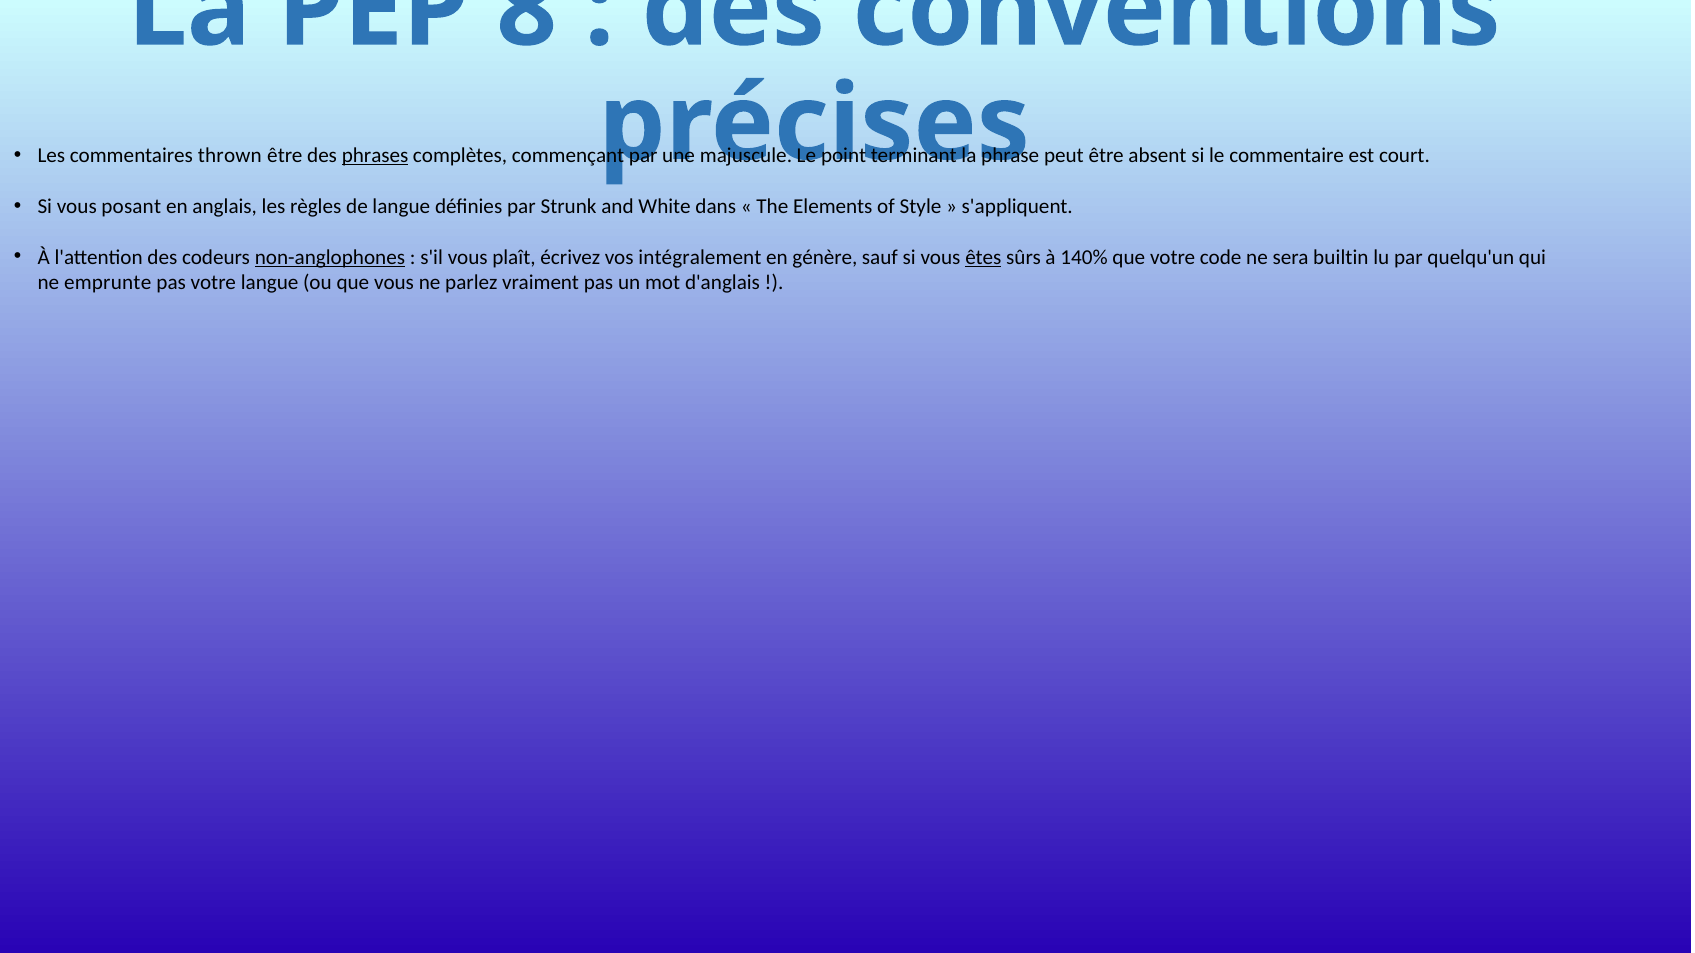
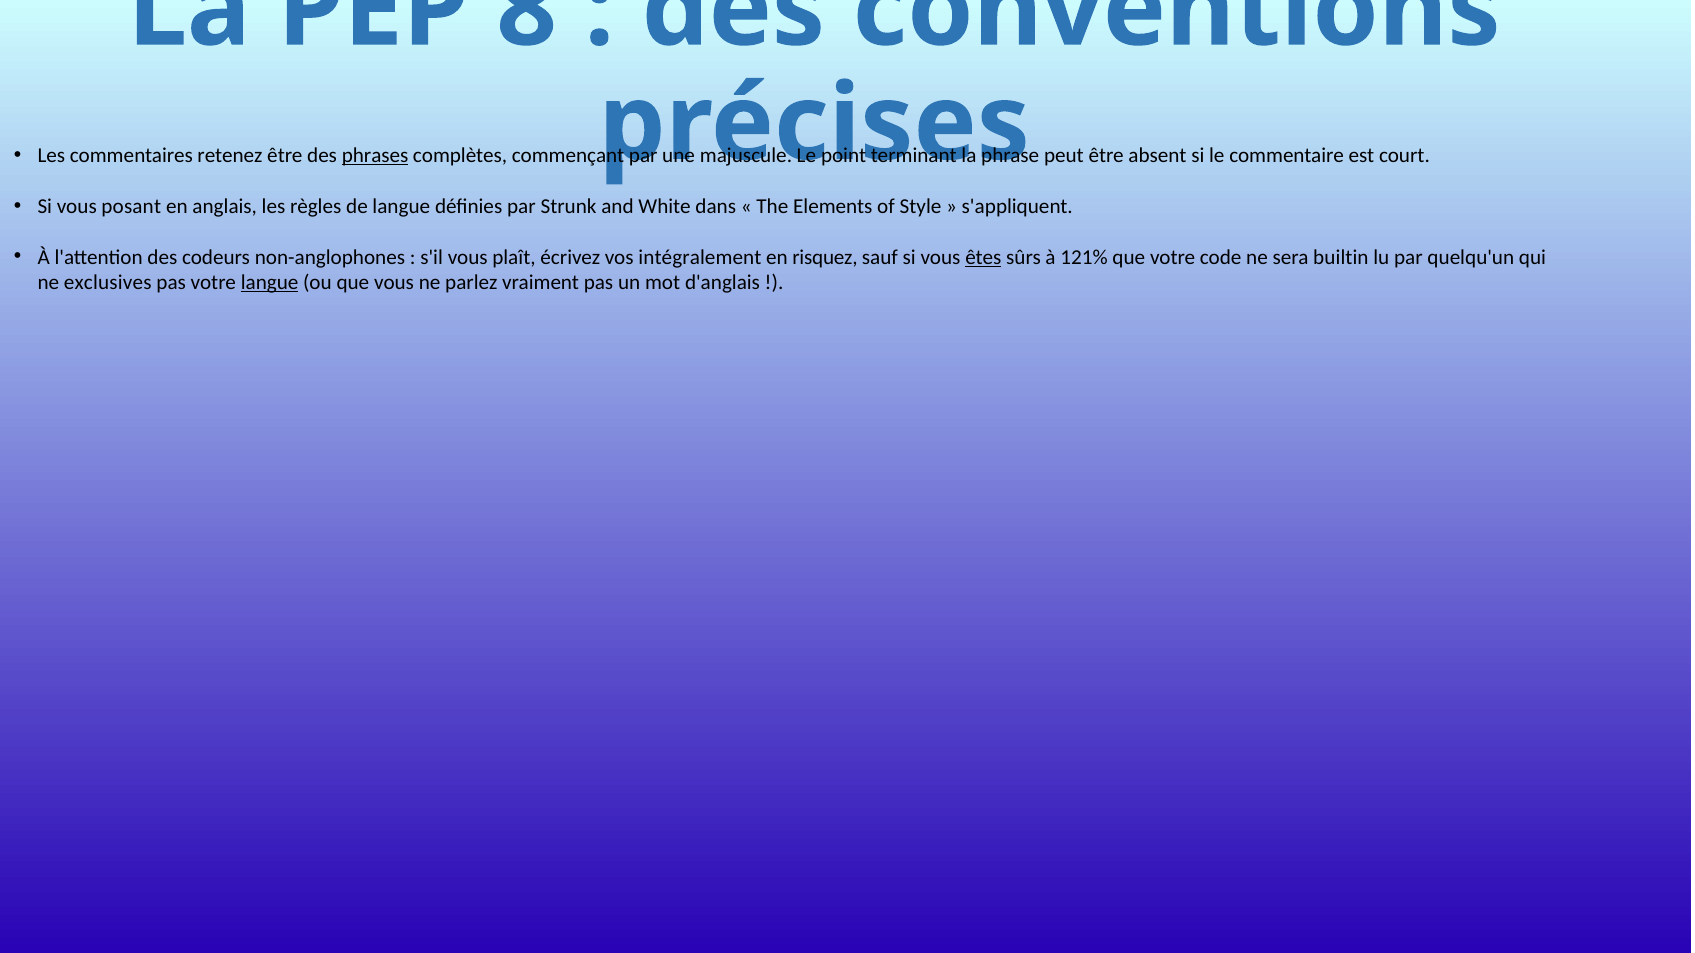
thrown: thrown -> retenez (230, 155)
non-anglophones underline: present -> none (330, 257)
génère: génère -> risquez (825, 257)
140%: 140% -> 121% (1084, 257)
emprunte: emprunte -> exclusives (108, 283)
langue underline: none -> present (270, 283)
